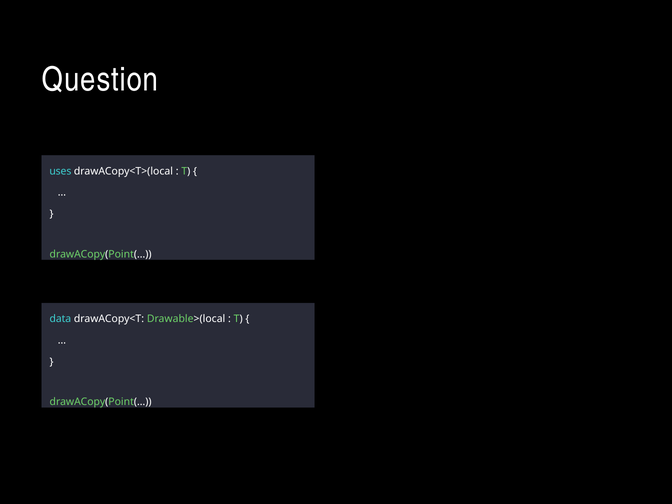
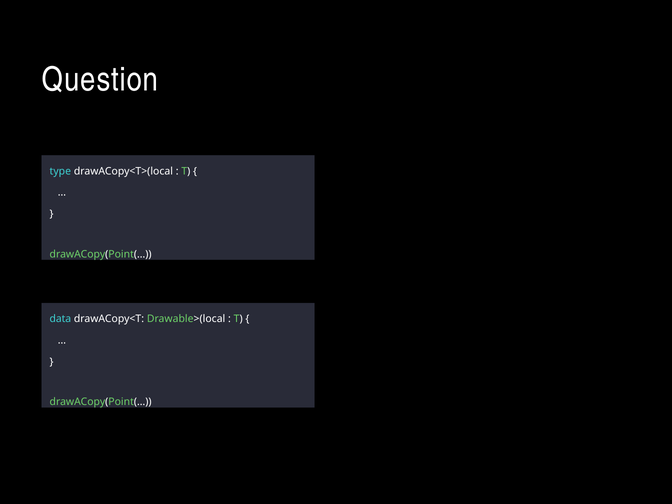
uses: uses -> type (60, 171)
